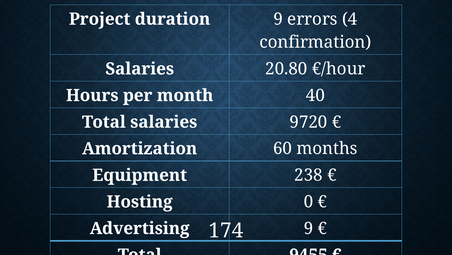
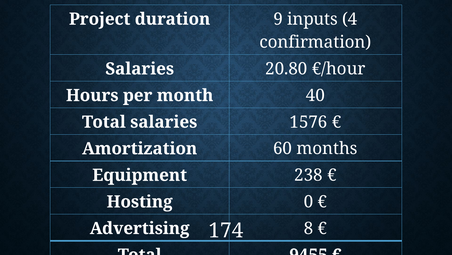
errors: errors -> inputs (313, 19)
9720: 9720 -> 1576 (308, 122)
Advertising 9: 9 -> 8 (308, 228)
